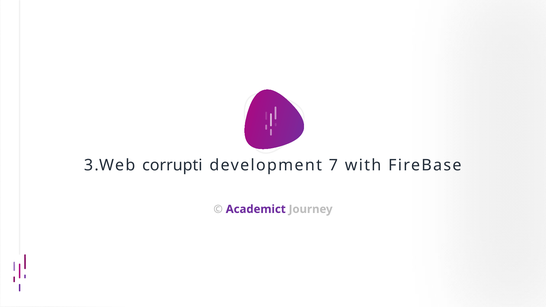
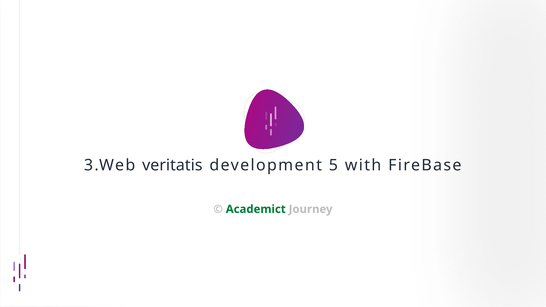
corrupti: corrupti -> veritatis (172, 165)
7: 7 -> 5 (333, 165)
Academict colour: purple -> green (256, 209)
